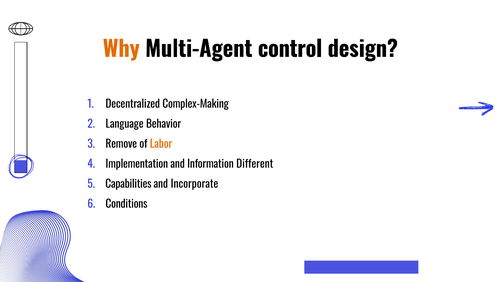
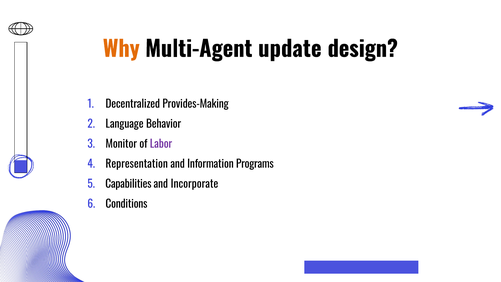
control: control -> update (290, 49)
Complex-Making: Complex-Making -> Provides-Making (196, 104)
Remove: Remove -> Monitor (121, 144)
Labor colour: orange -> purple (161, 144)
Implementation: Implementation -> Representation (137, 164)
Different: Different -> Programs (255, 164)
